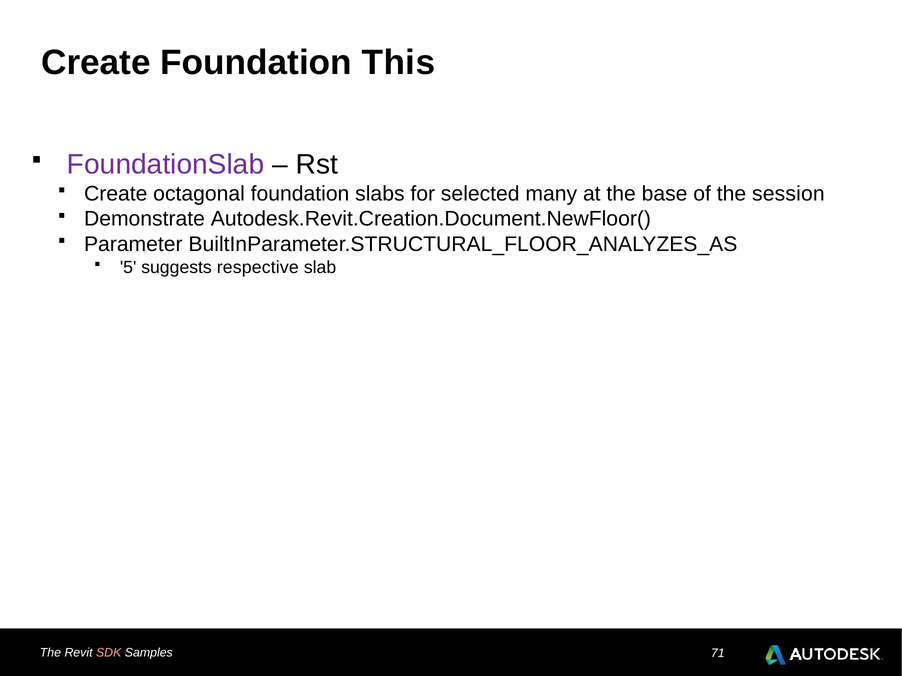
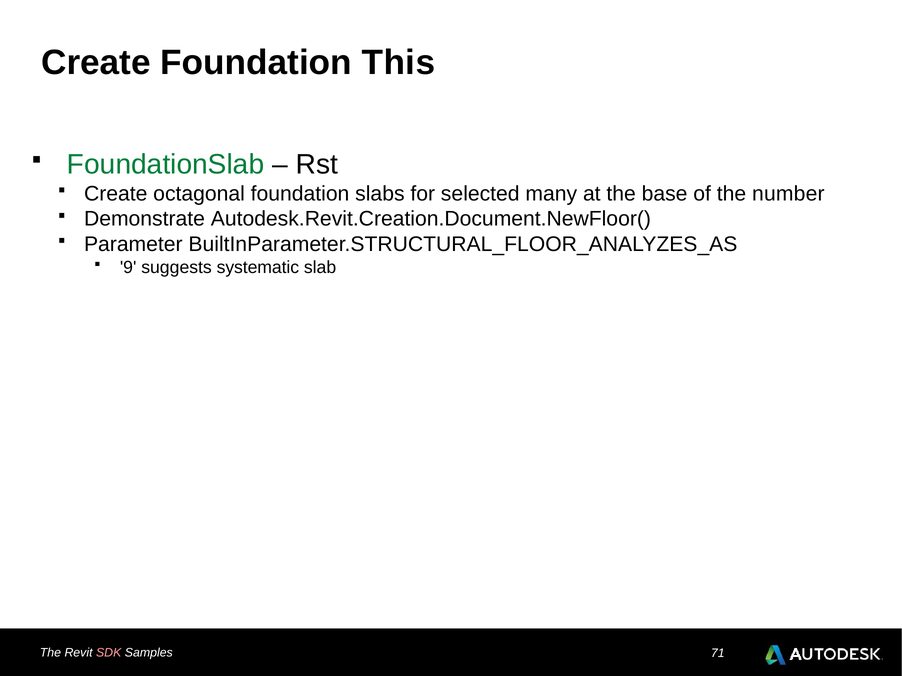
FoundationSlab colour: purple -> green (166, 165)
session: session -> number (788, 194)
5: 5 -> 9 (128, 267)
respective: respective -> systematic (258, 267)
